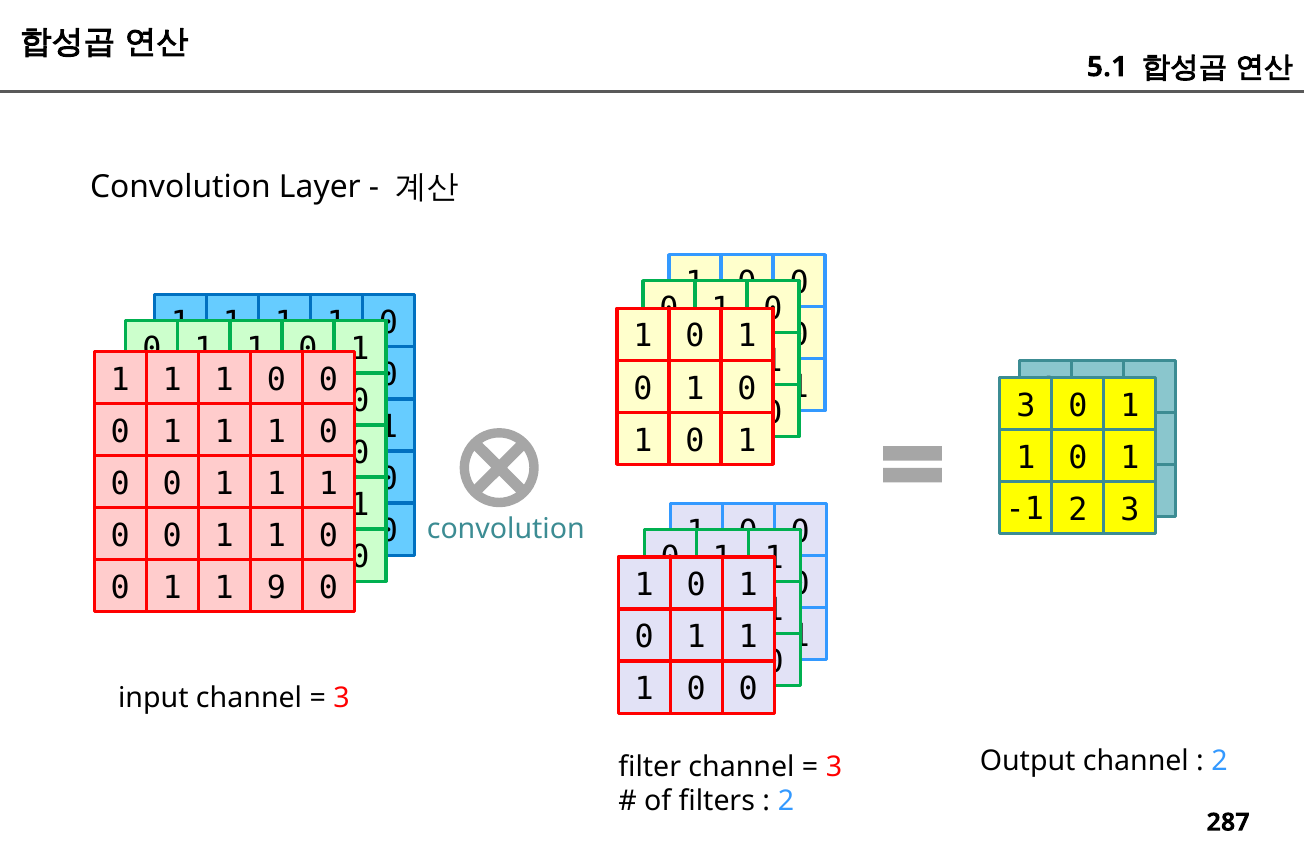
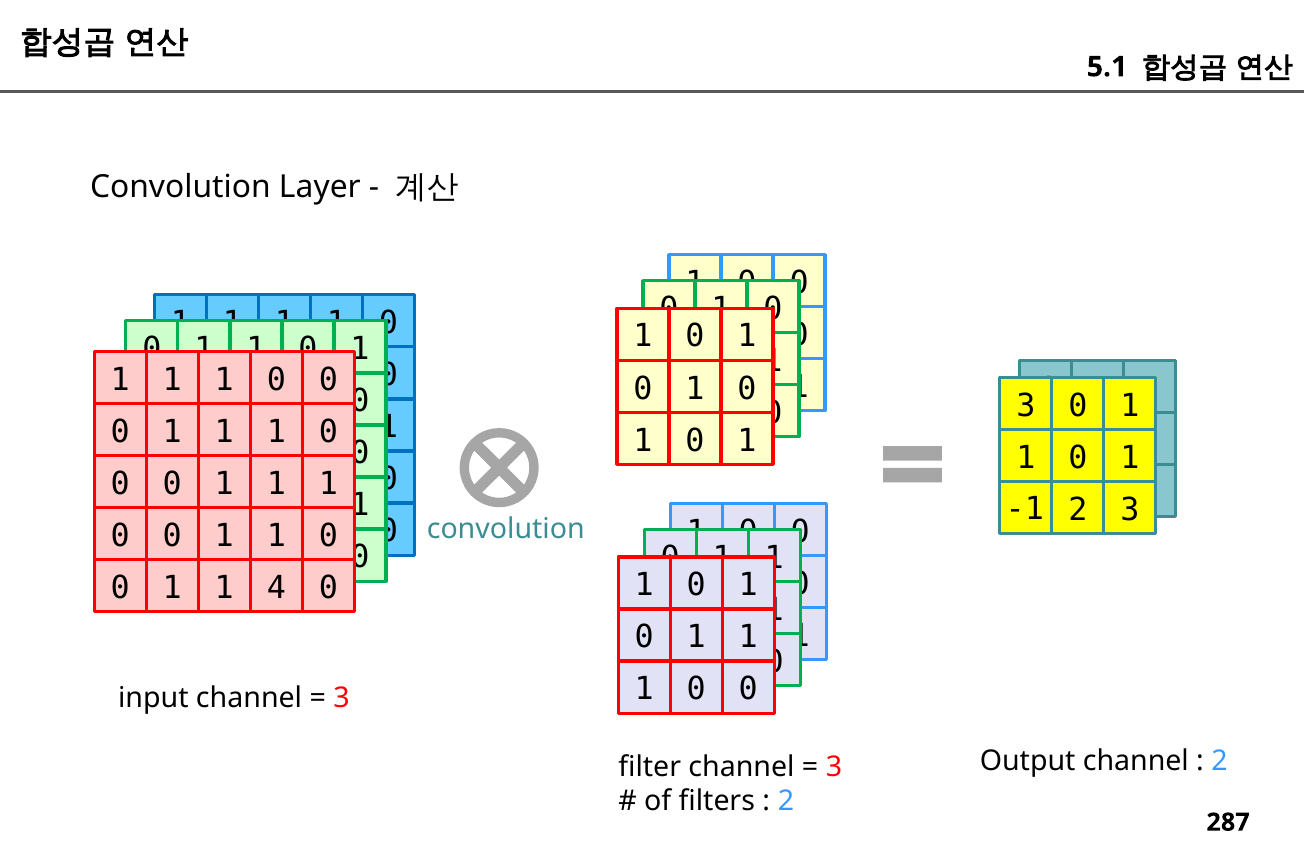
1 1 9: 9 -> 4 (276, 588)
